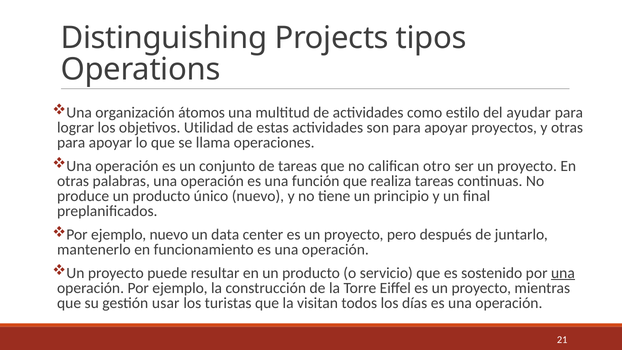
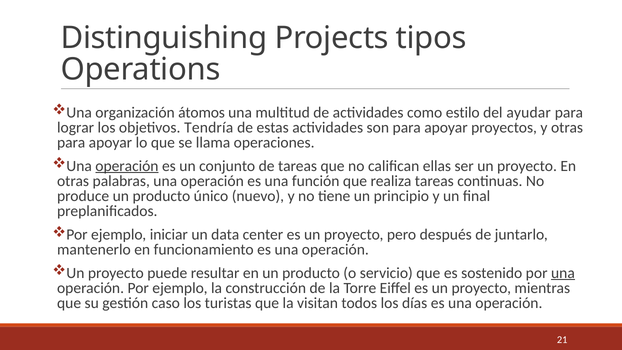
Utilidad: Utilidad -> Tendría (209, 128)
operación underline: none -> present (127, 166)
otro: otro -> ellas (437, 166)
ejemplo nuevo: nuevo -> iniciar (169, 235)
usar: usar -> caso (166, 303)
